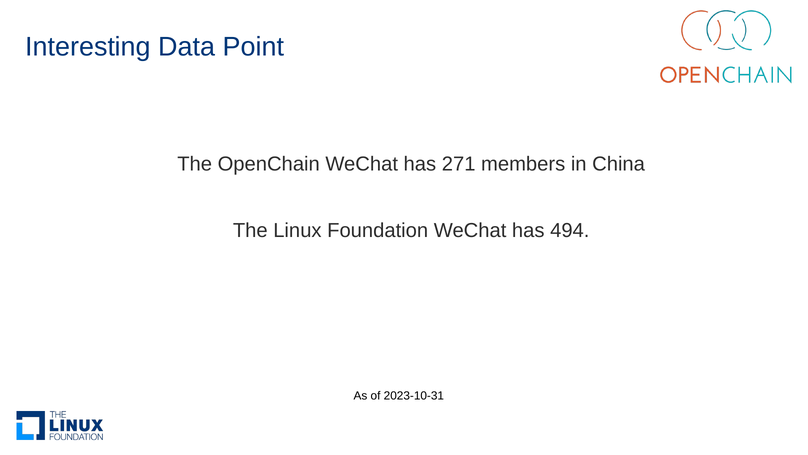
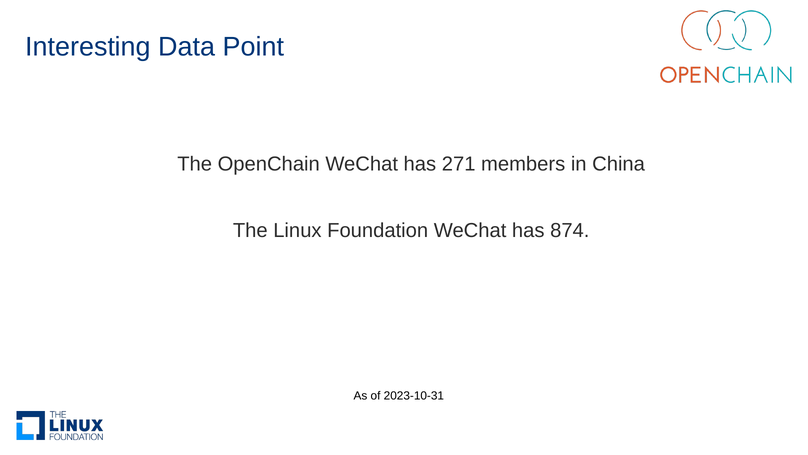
494: 494 -> 874 (570, 230)
